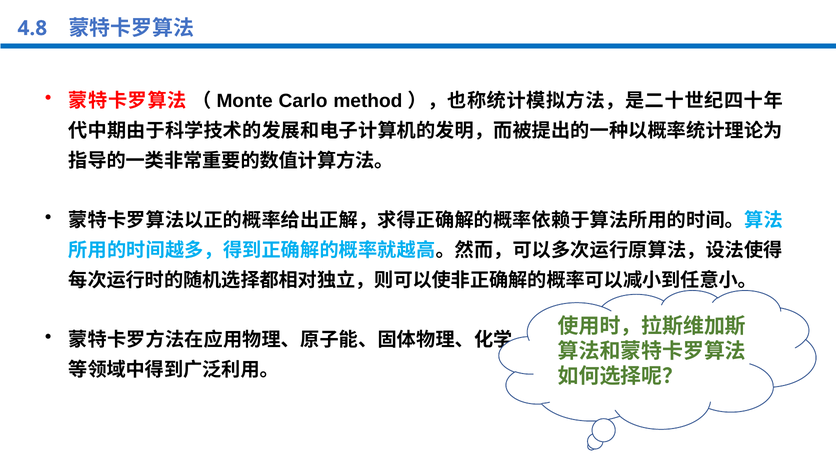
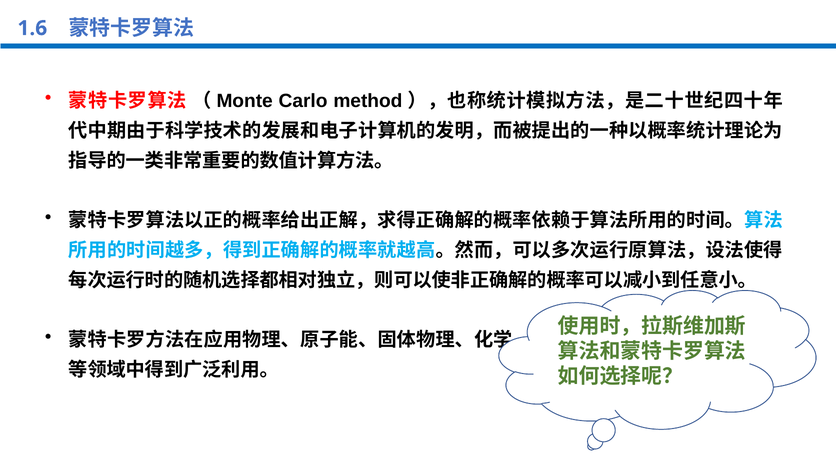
4.8: 4.8 -> 1.6 (32, 28)
